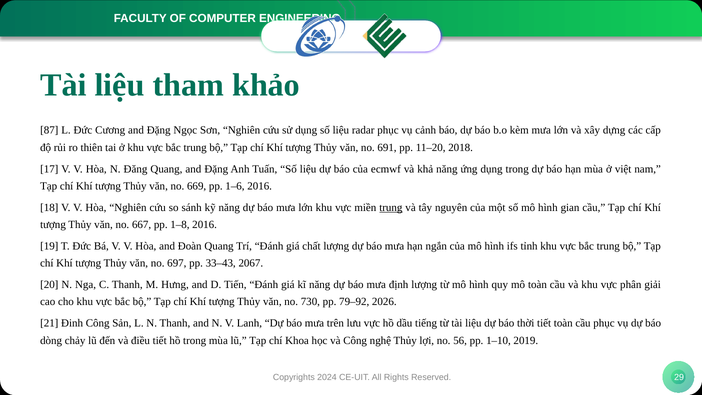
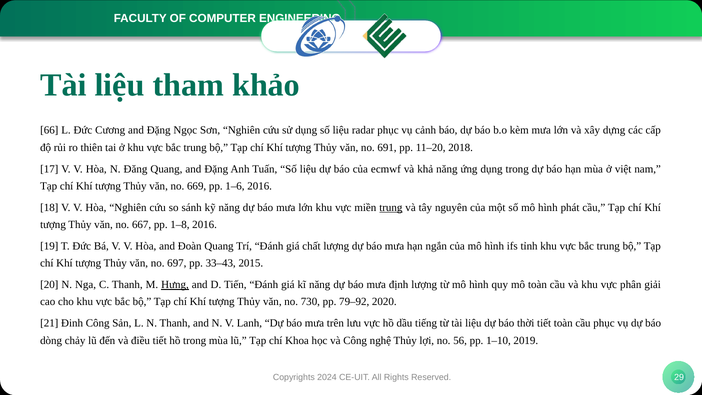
87: 87 -> 66 (49, 130)
gian: gian -> phát (570, 207)
2067: 2067 -> 2015 (251, 263)
Hưng underline: none -> present (175, 285)
2026: 2026 -> 2020 (384, 302)
